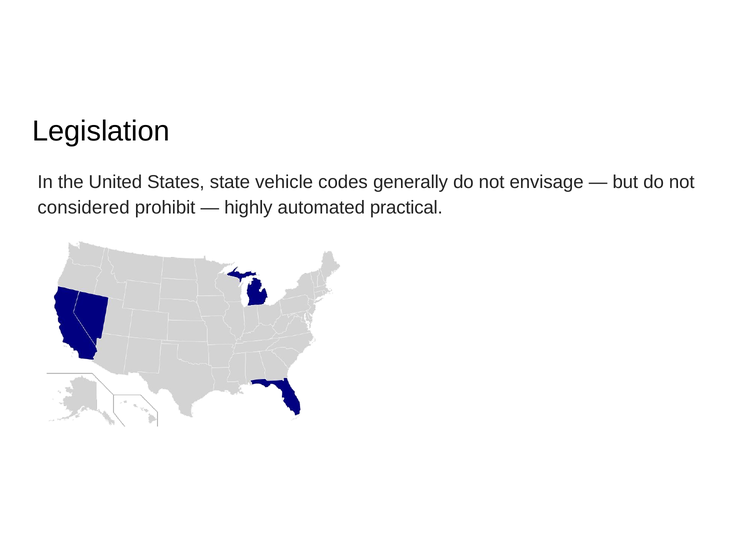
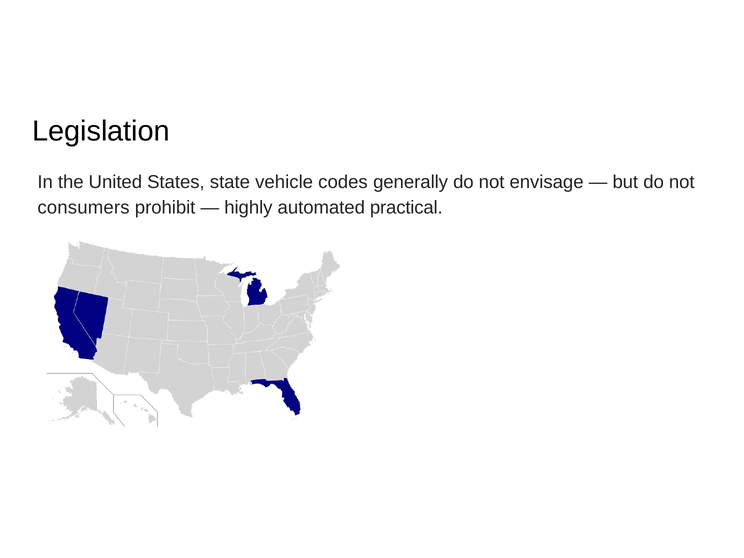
considered: considered -> consumers (83, 207)
